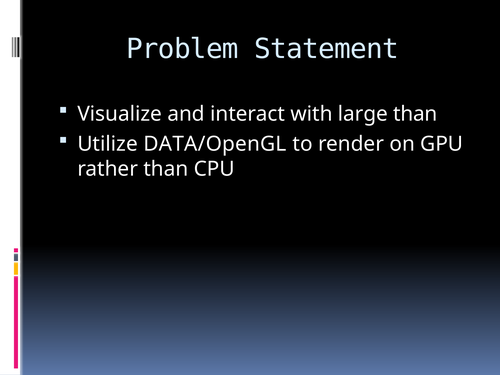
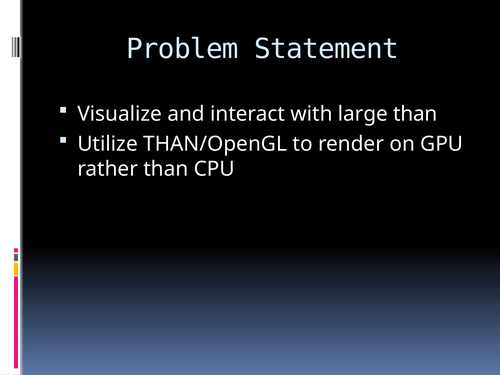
DATA/OpenGL: DATA/OpenGL -> THAN/OpenGL (215, 144)
